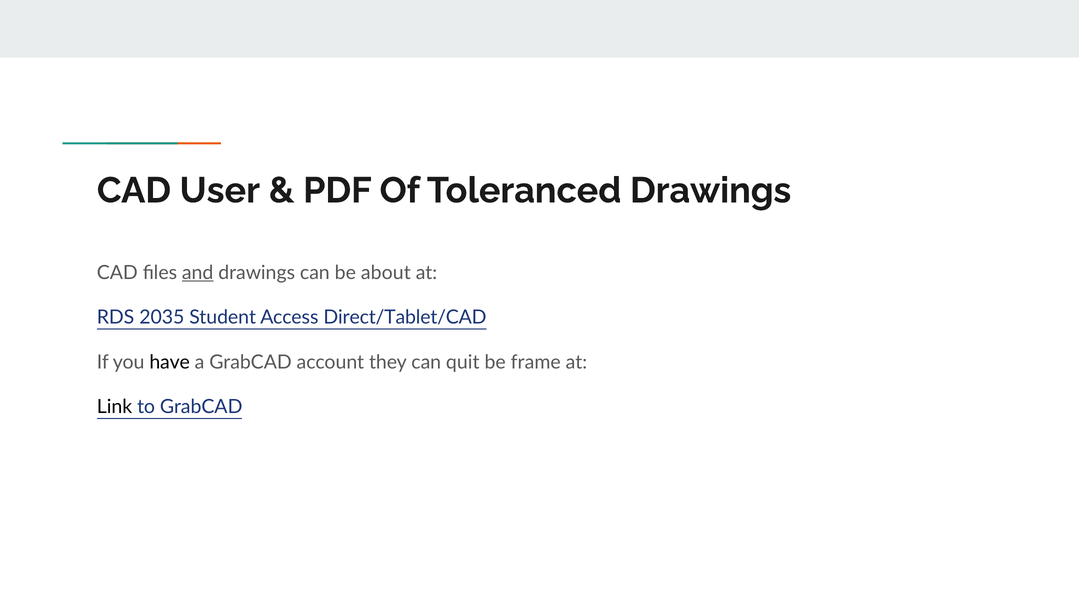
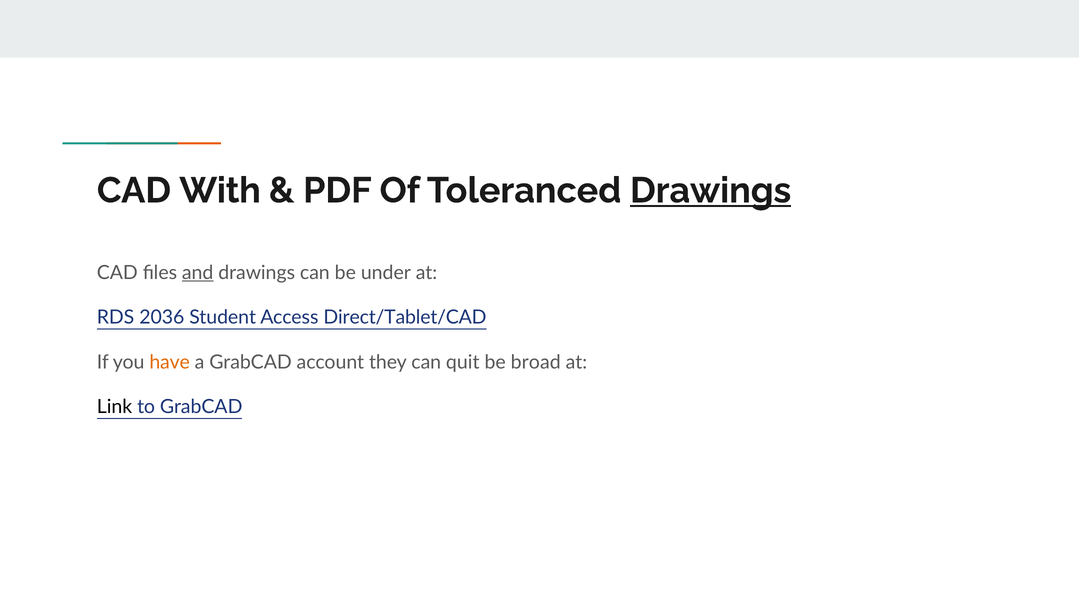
User: User -> With (220, 191)
Drawings underline: none -> present (711, 191)
about: about -> under (386, 273)
2035: 2035 -> 2036 (162, 317)
have colour: black -> orange (170, 362)
frame: frame -> broad (536, 362)
